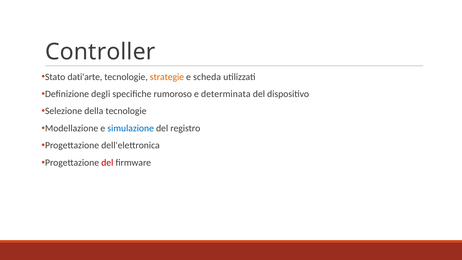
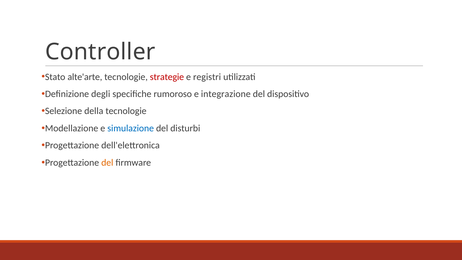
dati'arte: dati'arte -> alte'arte (85, 77)
strategie colour: orange -> red (167, 77)
scheda: scheda -> registri (207, 77)
determinata: determinata -> integrazione (226, 94)
registro: registro -> disturbi (185, 128)
del colour: red -> orange (107, 162)
